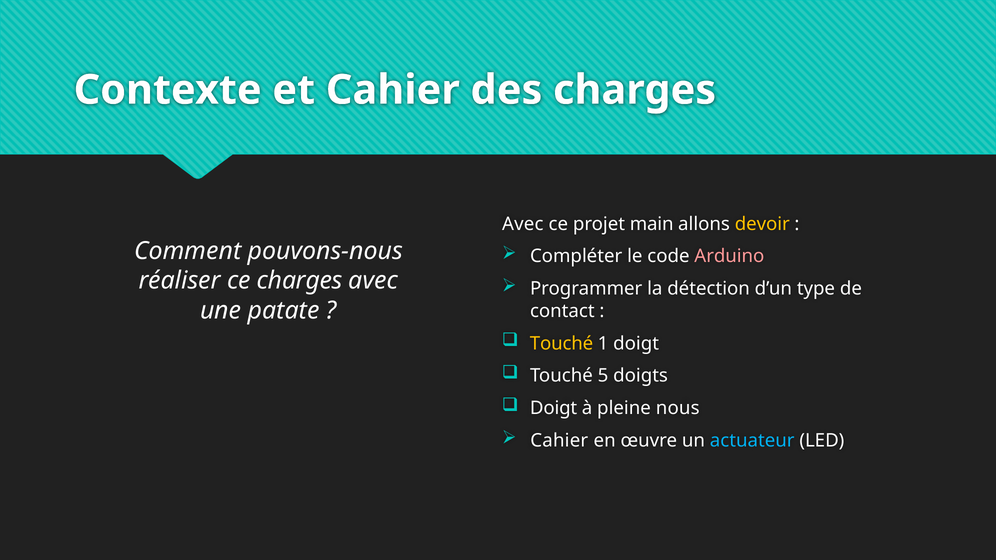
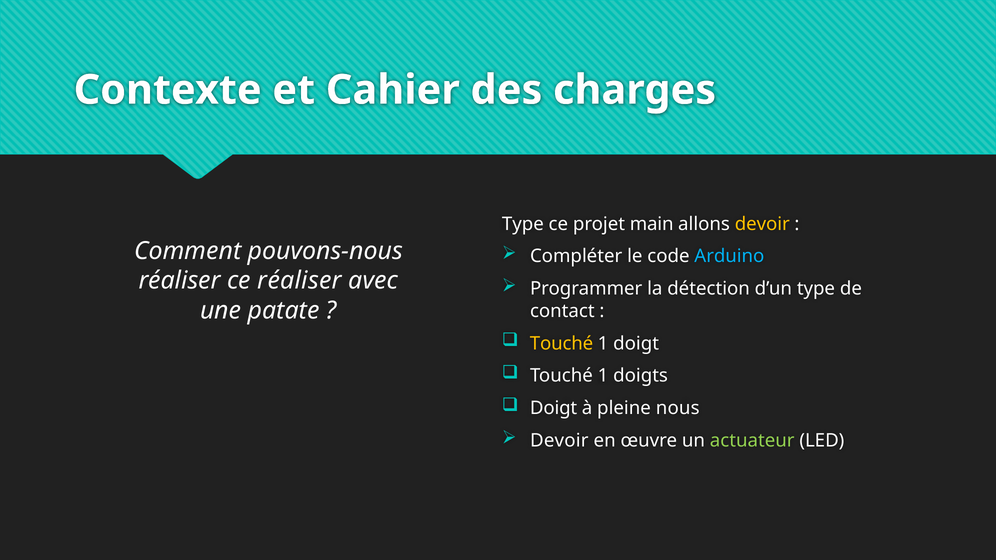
Avec: Avec -> Type (523, 224)
Arduino colour: pink -> light blue (729, 256)
ce charges: charges -> réaliser (300, 281)
5: 5 -> 1 (603, 376)
Cahier: Cahier -> Devoir (559, 441)
actuateur colour: light blue -> light green (752, 441)
